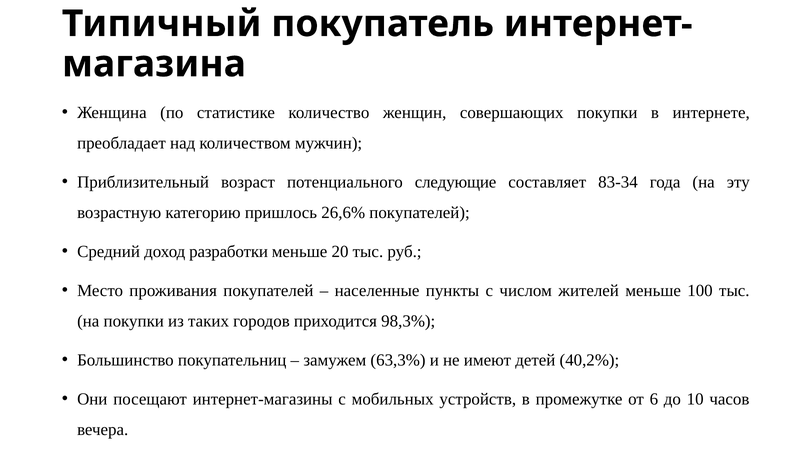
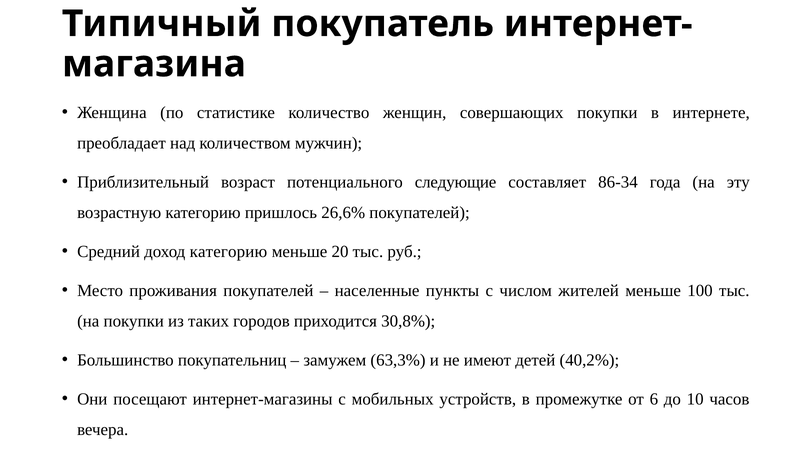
83-34: 83-34 -> 86-34 (618, 182)
доход разработки: разработки -> категорию (228, 252)
98,3%: 98,3% -> 30,8% (408, 321)
